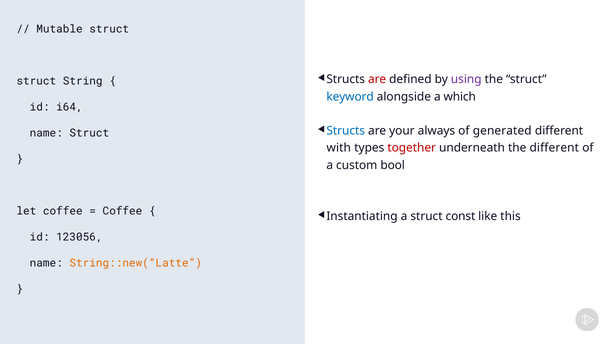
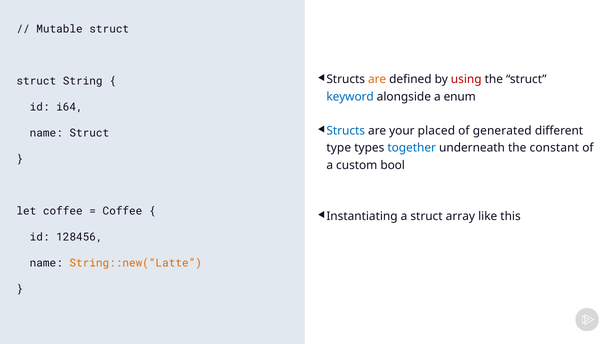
are colour: red -> orange (377, 79)
using colour: purple -> red (466, 79)
which: which -> enum (460, 97)
always: always -> placed (436, 131)
with: with -> type (339, 148)
together colour: red -> blue (412, 148)
the different: different -> constant (554, 148)
const: const -> array (460, 216)
123056: 123056 -> 128456 (79, 237)
